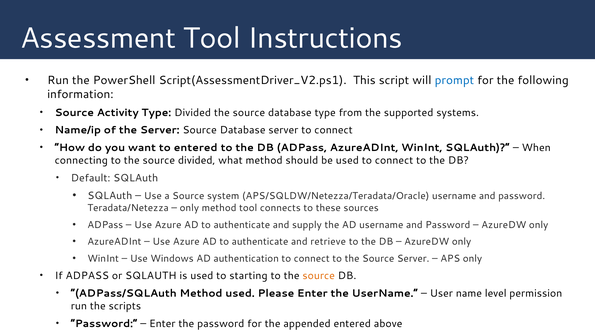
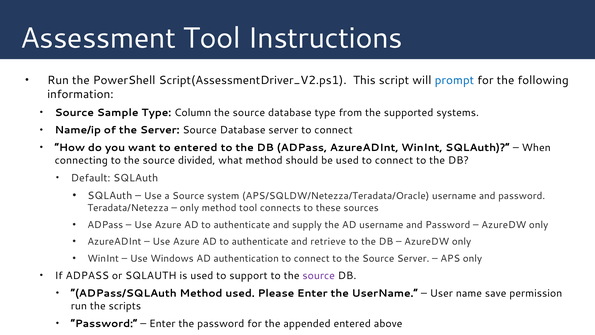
Activity: Activity -> Sample (118, 112)
Type Divided: Divided -> Column (193, 112)
starting: starting -> support (248, 276)
source colour: orange -> purple (319, 276)
level: level -> save (496, 293)
